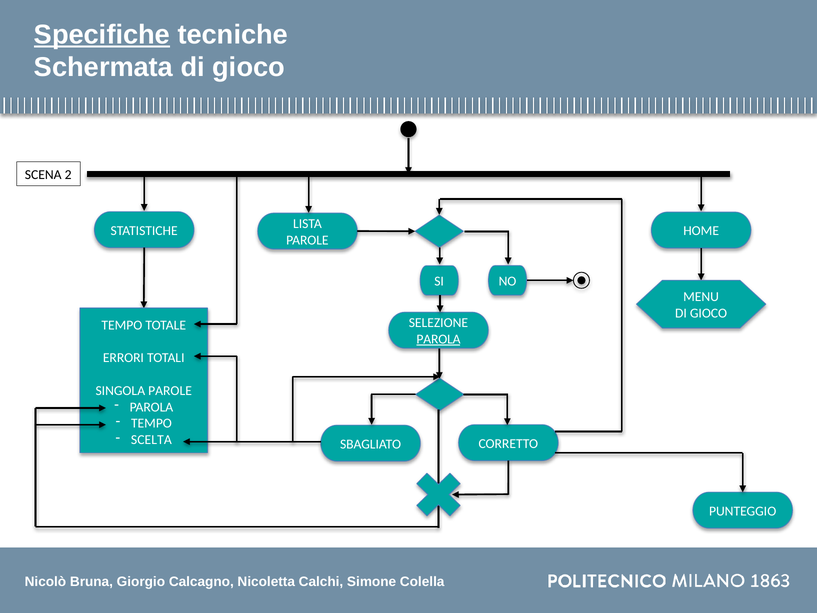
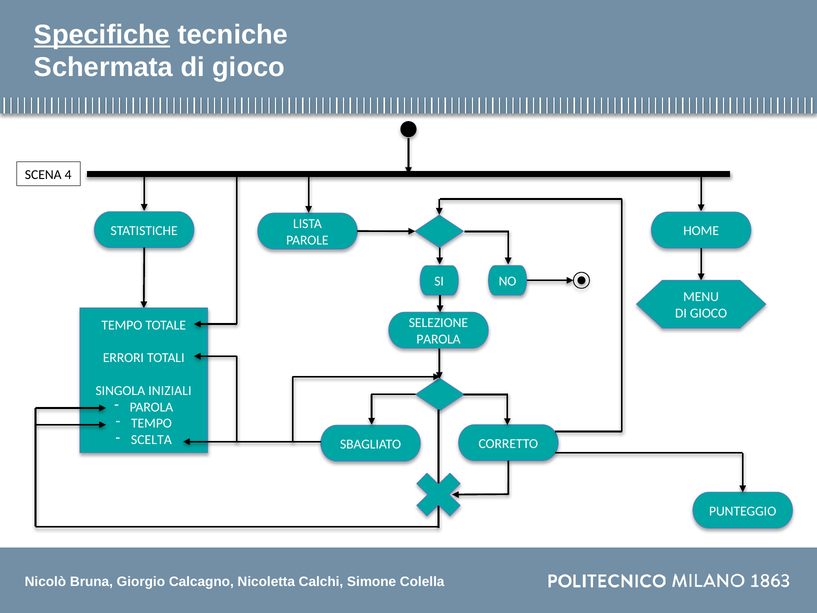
2: 2 -> 4 (68, 175)
PAROLA underline: present -> none (439, 339)
SINGOLA PAROLE: PAROLE -> INIZIALI (170, 391)
